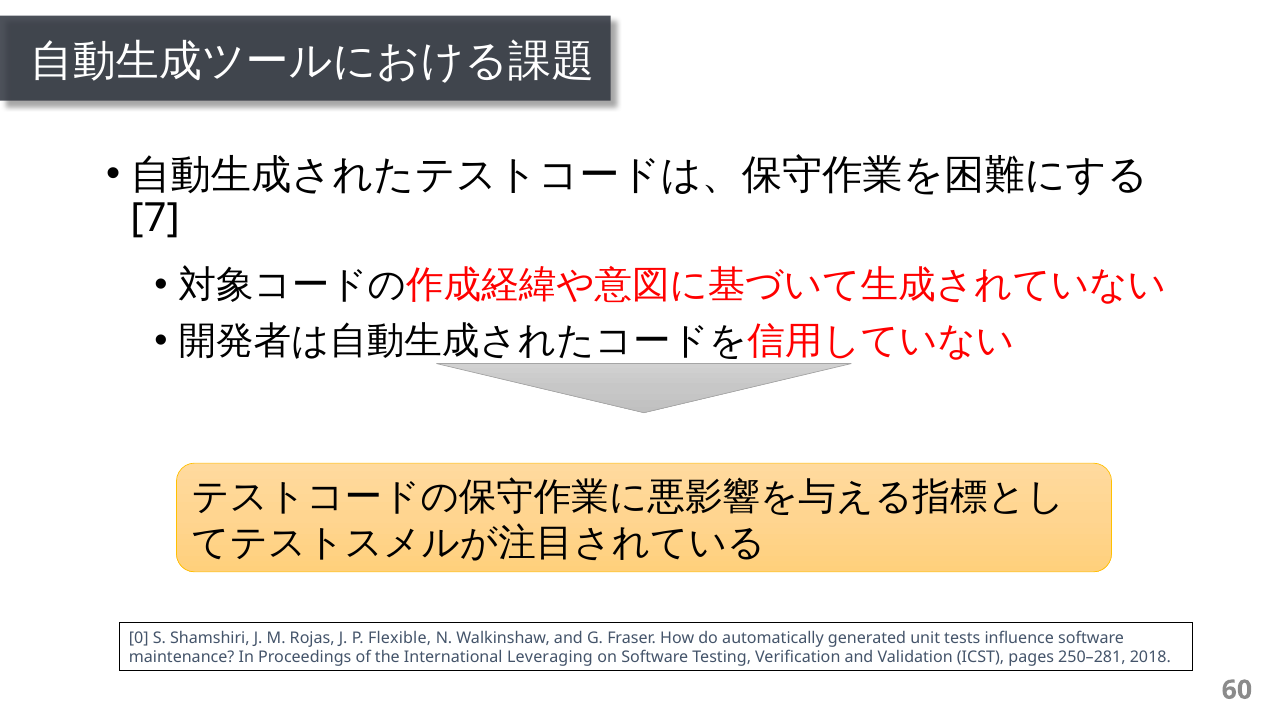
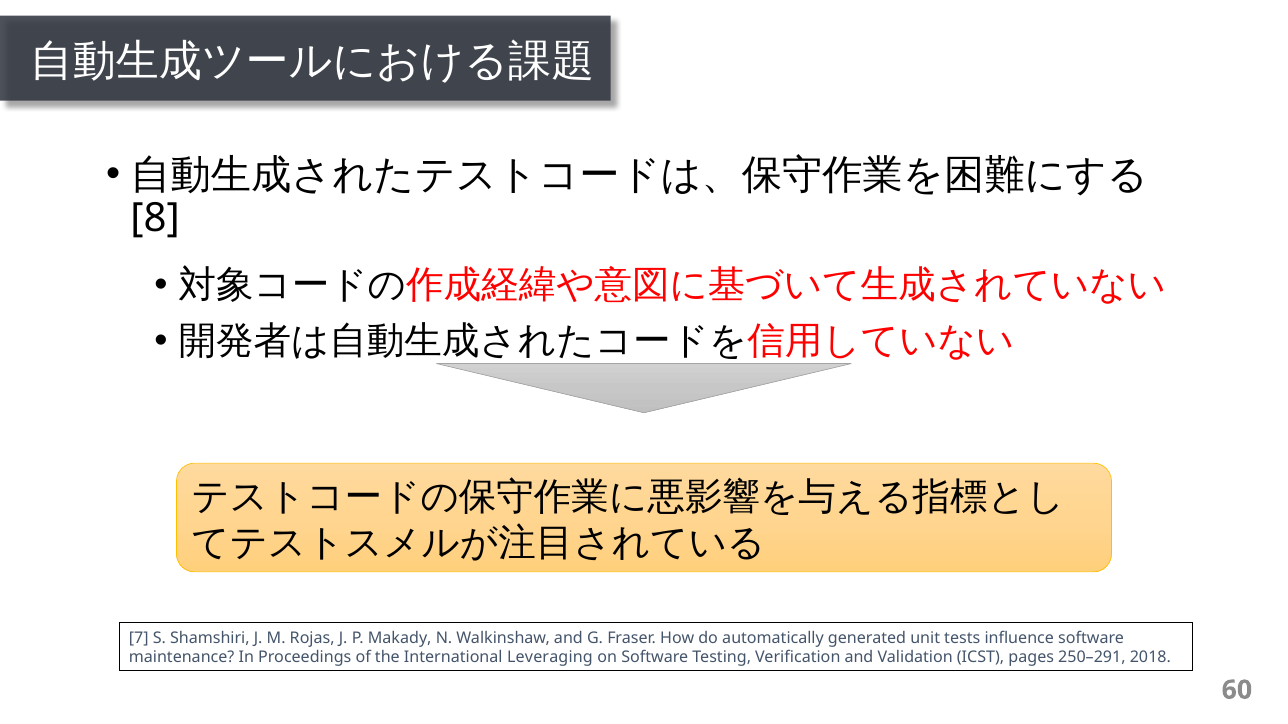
7: 7 -> 8 (155, 219)
0: 0 -> 7 (139, 638)
Flexible: Flexible -> Makady (400, 638)
250–281: 250–281 -> 250–291 (1092, 658)
